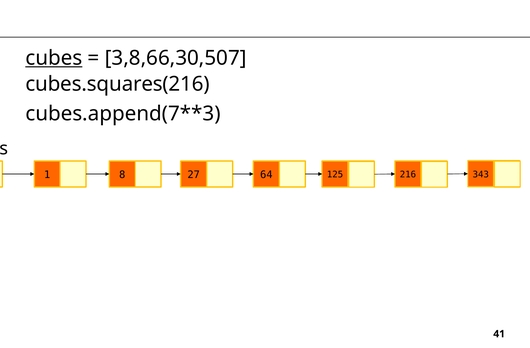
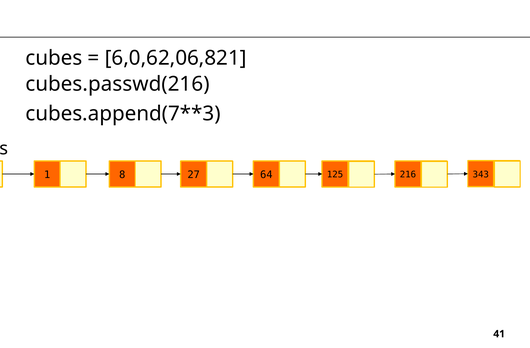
cubes underline: present -> none (54, 58)
3,8,66,30,507: 3,8,66,30,507 -> 6,0,62,06,821 (176, 58)
cubes.squares(216: cubes.squares(216 -> cubes.passwd(216 (117, 84)
